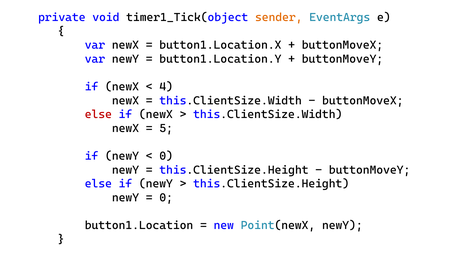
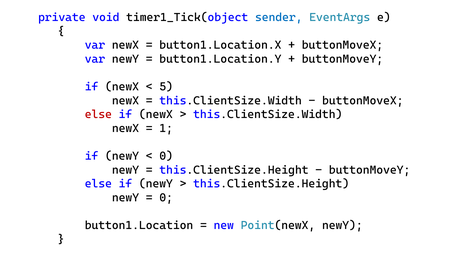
sender colour: orange -> blue (279, 17)
4: 4 -> 5 (166, 87)
5: 5 -> 1 (166, 129)
